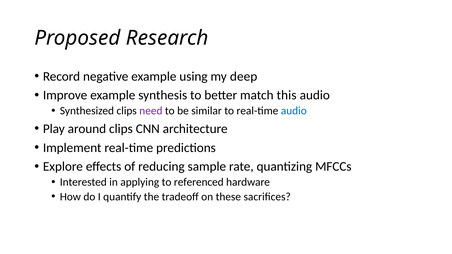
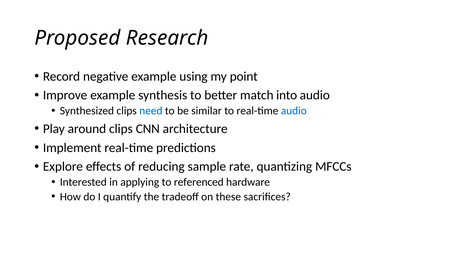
deep: deep -> point (244, 76)
this: this -> into (287, 95)
need colour: purple -> blue (151, 111)
